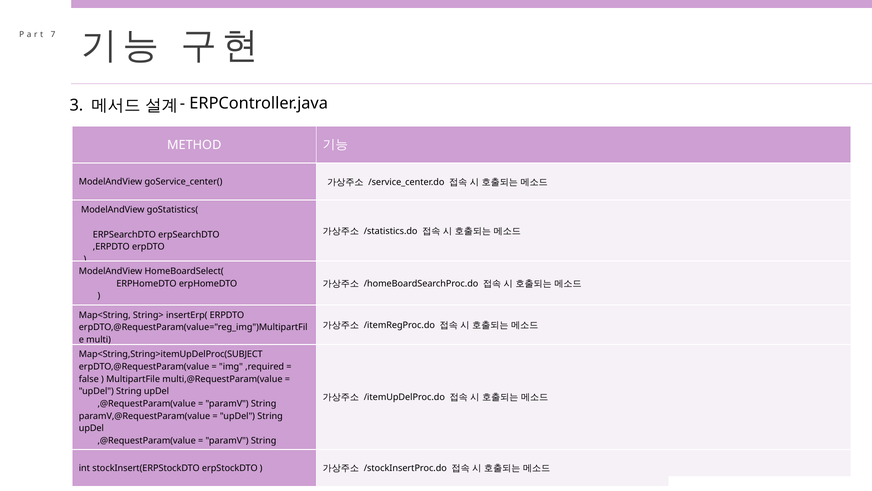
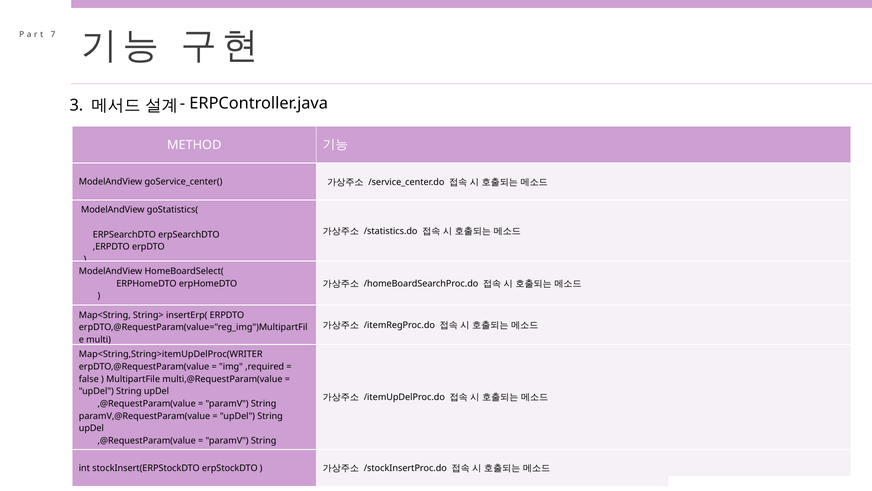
Map<String,String>itemUpDelProc(SUBJECT: Map<String,String>itemUpDelProc(SUBJECT -> Map<String,String>itemUpDelProc(WRITER (171, 354)
